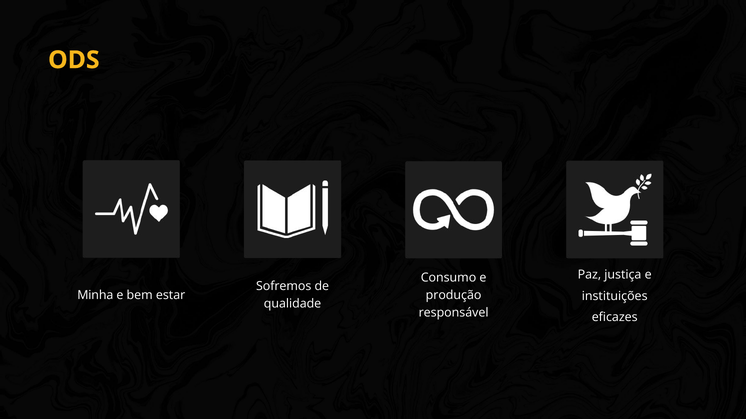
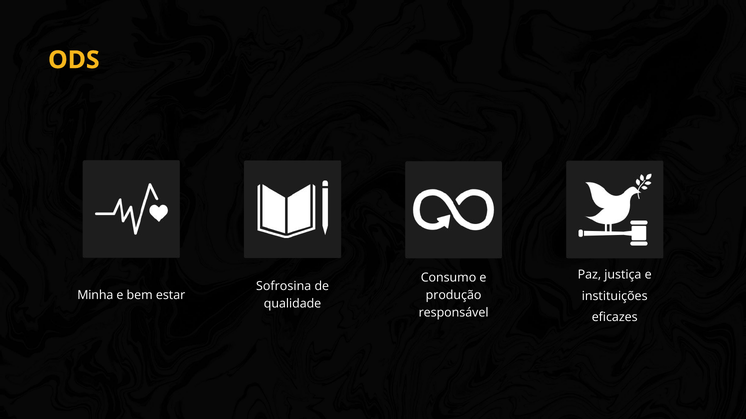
Sofremos: Sofremos -> Sofrosina (284, 287)
